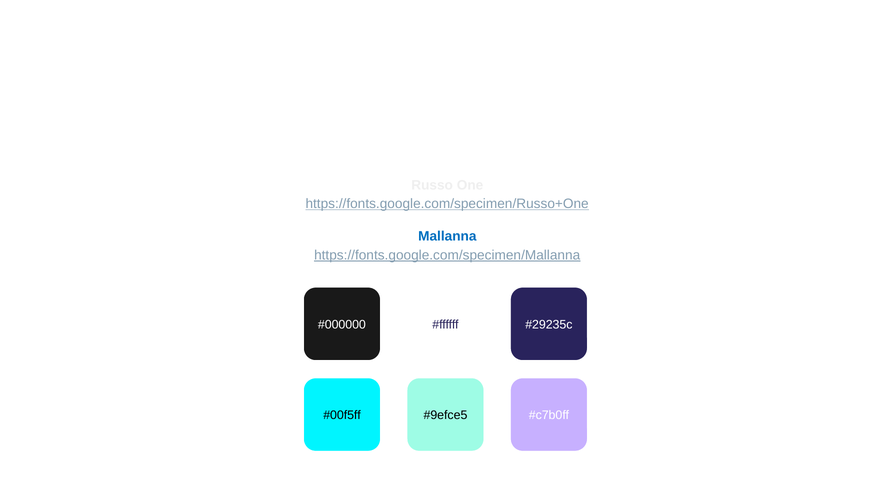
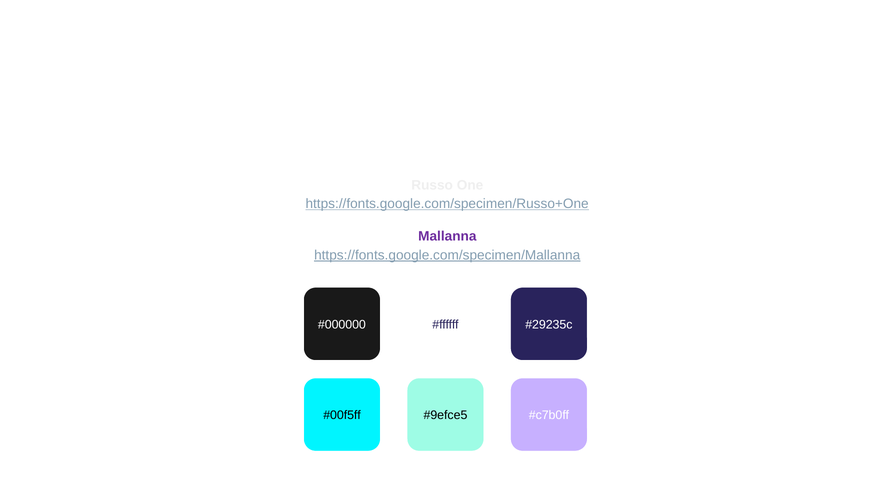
Mallanna colour: blue -> purple (447, 236)
